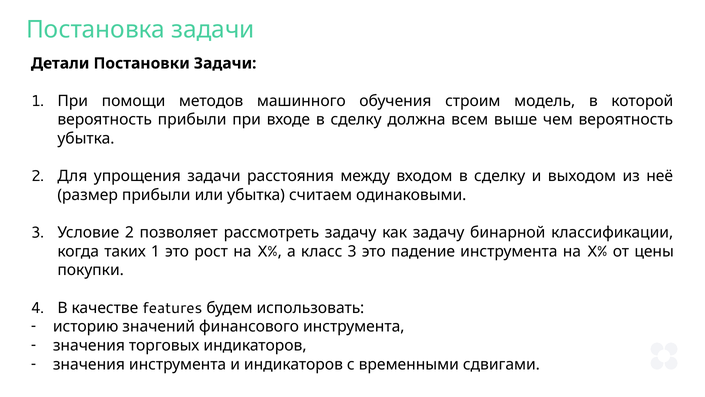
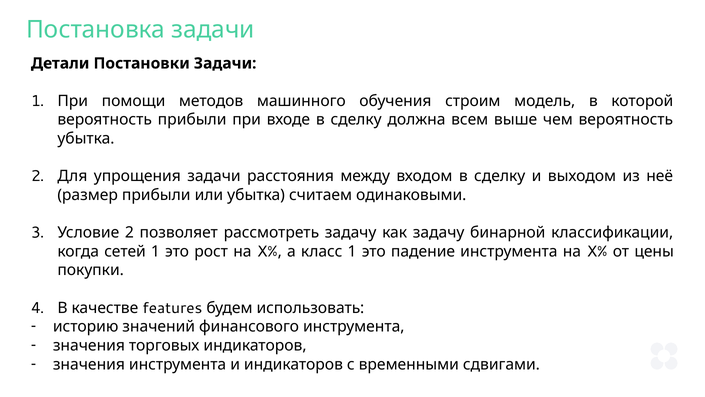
таких: таких -> сетей (125, 251)
класс 3: 3 -> 1 (352, 251)
